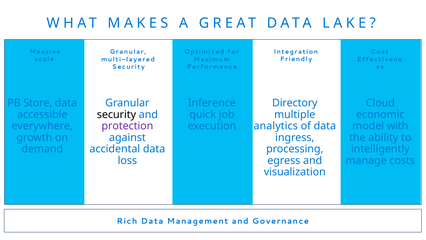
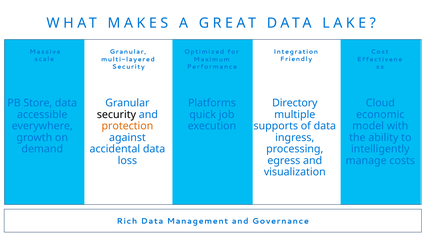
Inference: Inference -> Platforms (212, 103)
protection colour: purple -> orange (127, 126)
analytics: analytics -> supports (276, 126)
